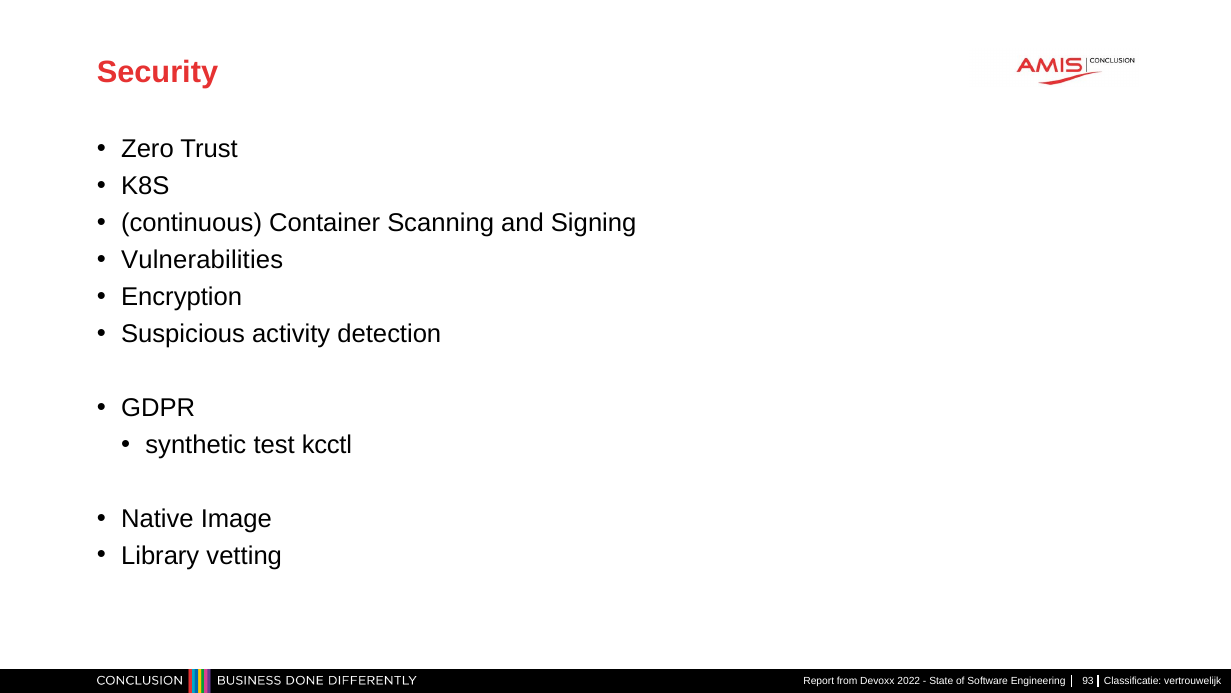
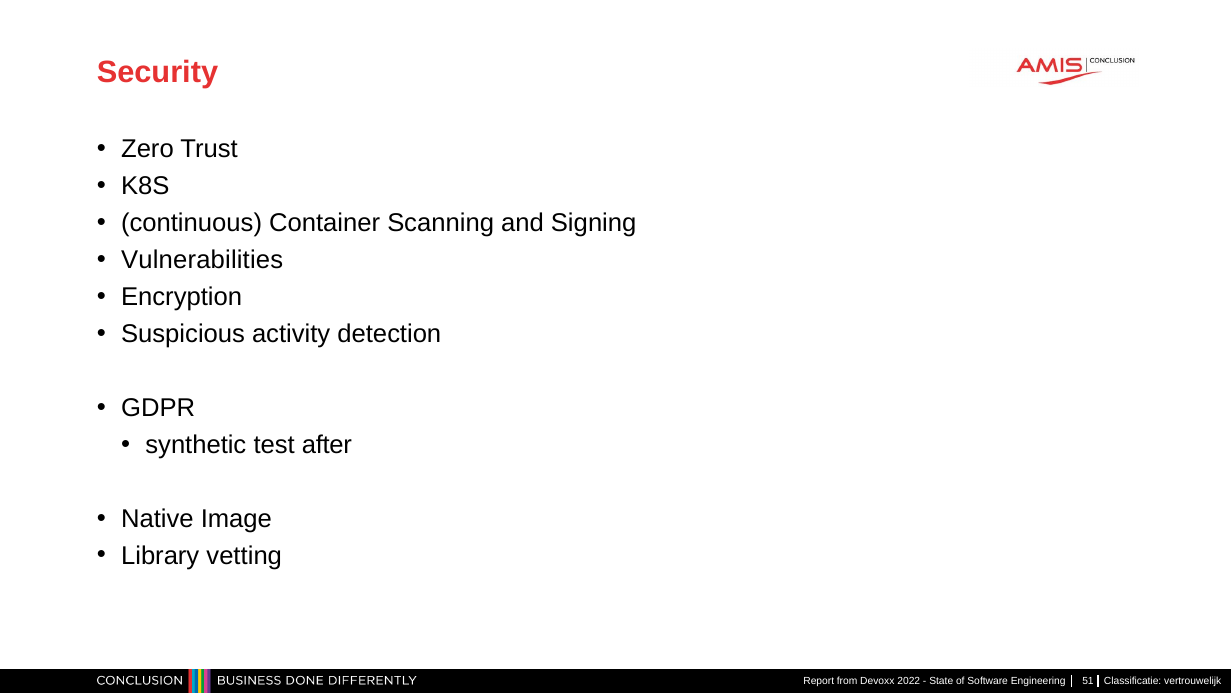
kcctl: kcctl -> after (327, 445)
93: 93 -> 51 (1088, 681)
